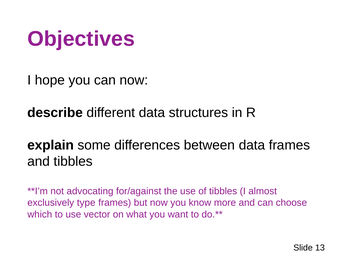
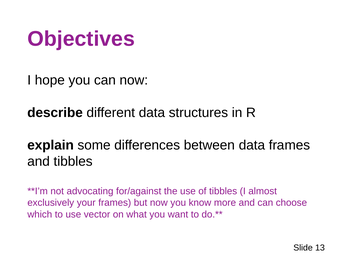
type: type -> your (86, 203)
